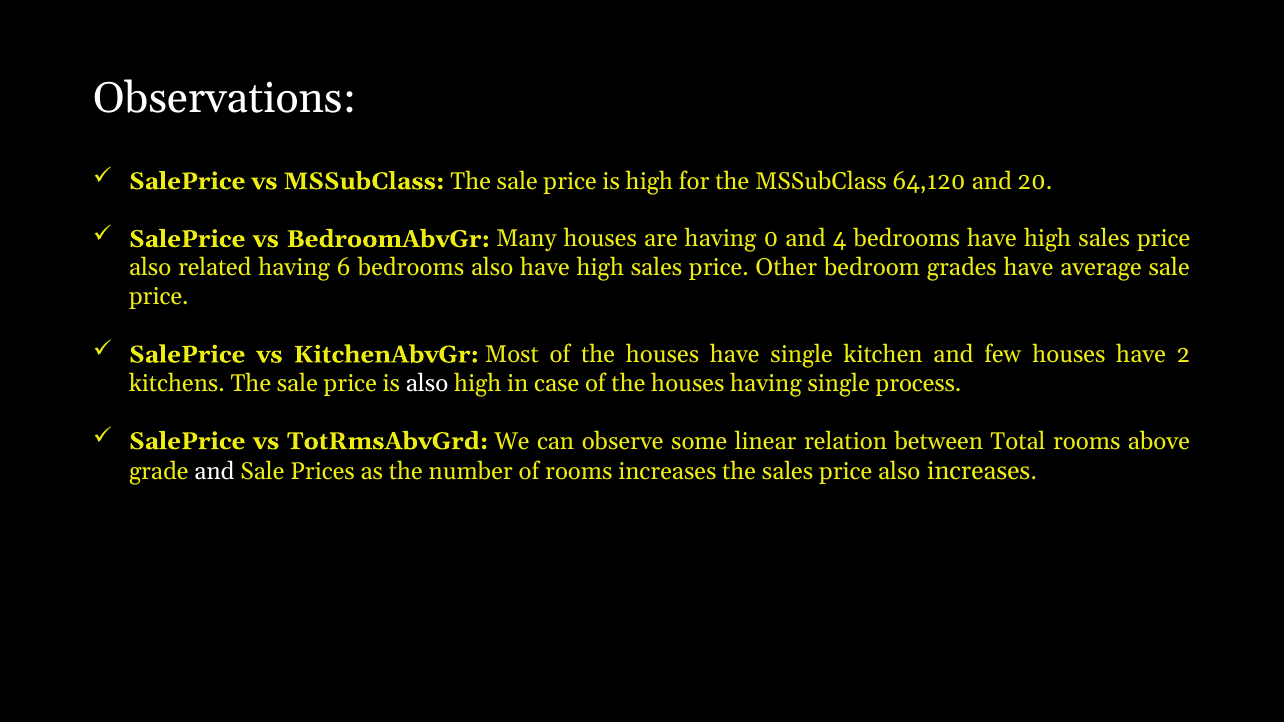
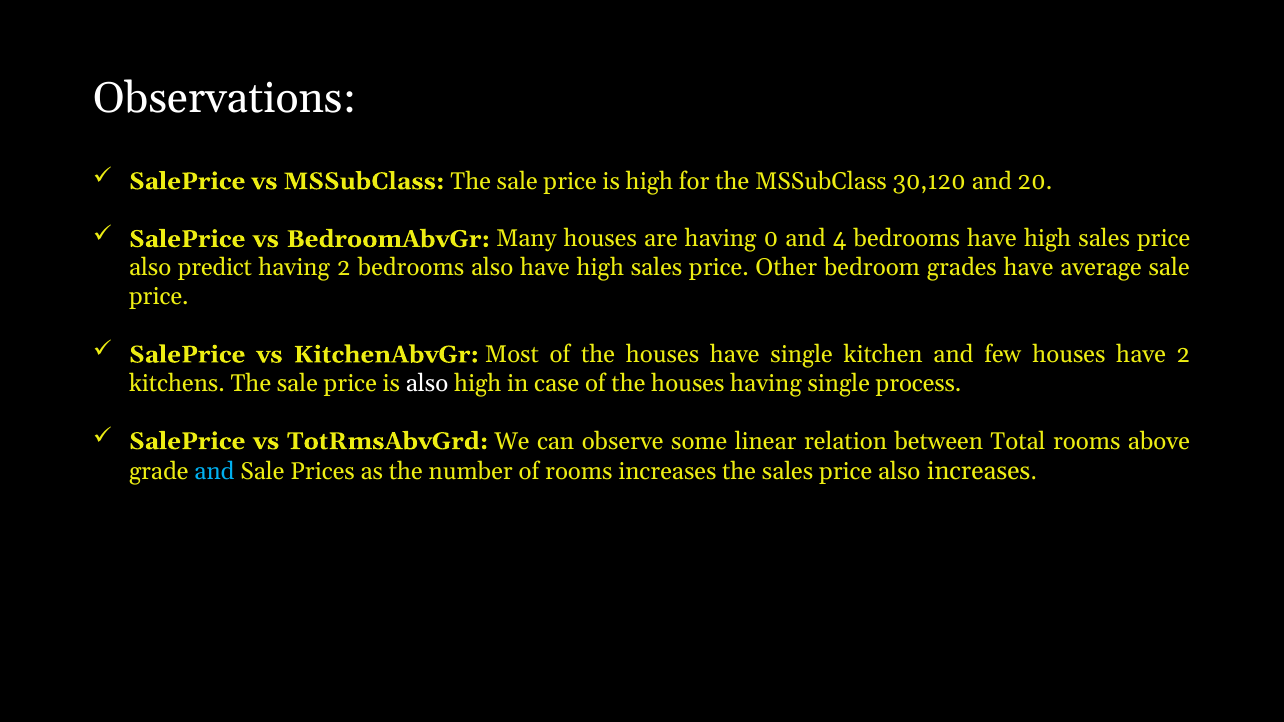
64,120: 64,120 -> 30,120 (929, 181)
related: related -> predict (215, 268)
having 6: 6 -> 2 (344, 268)
and colour: white -> light blue (214, 472)
